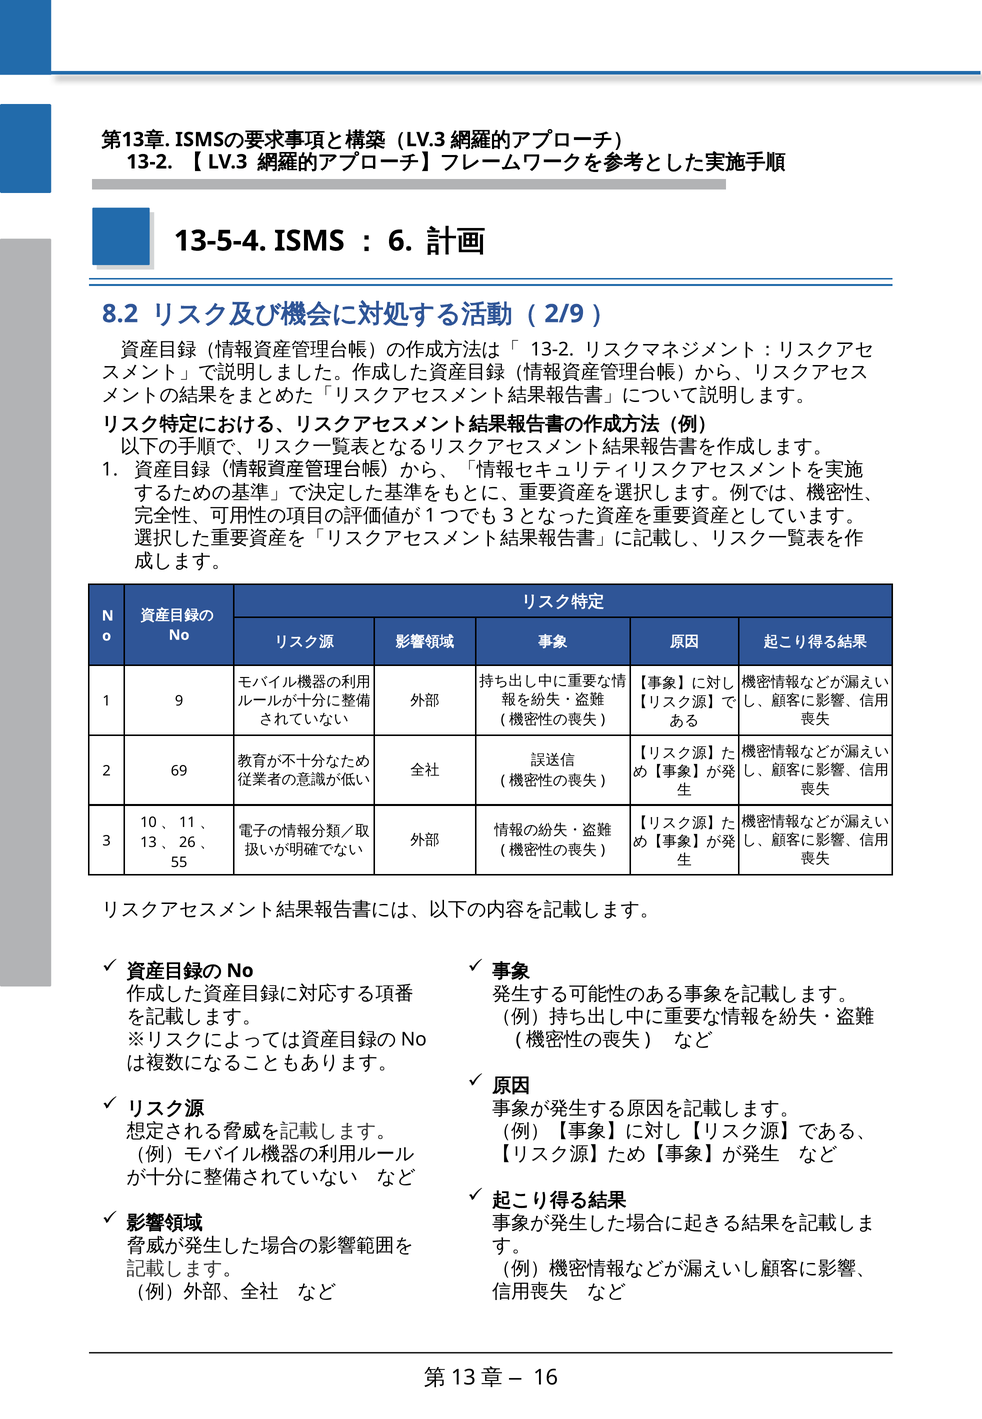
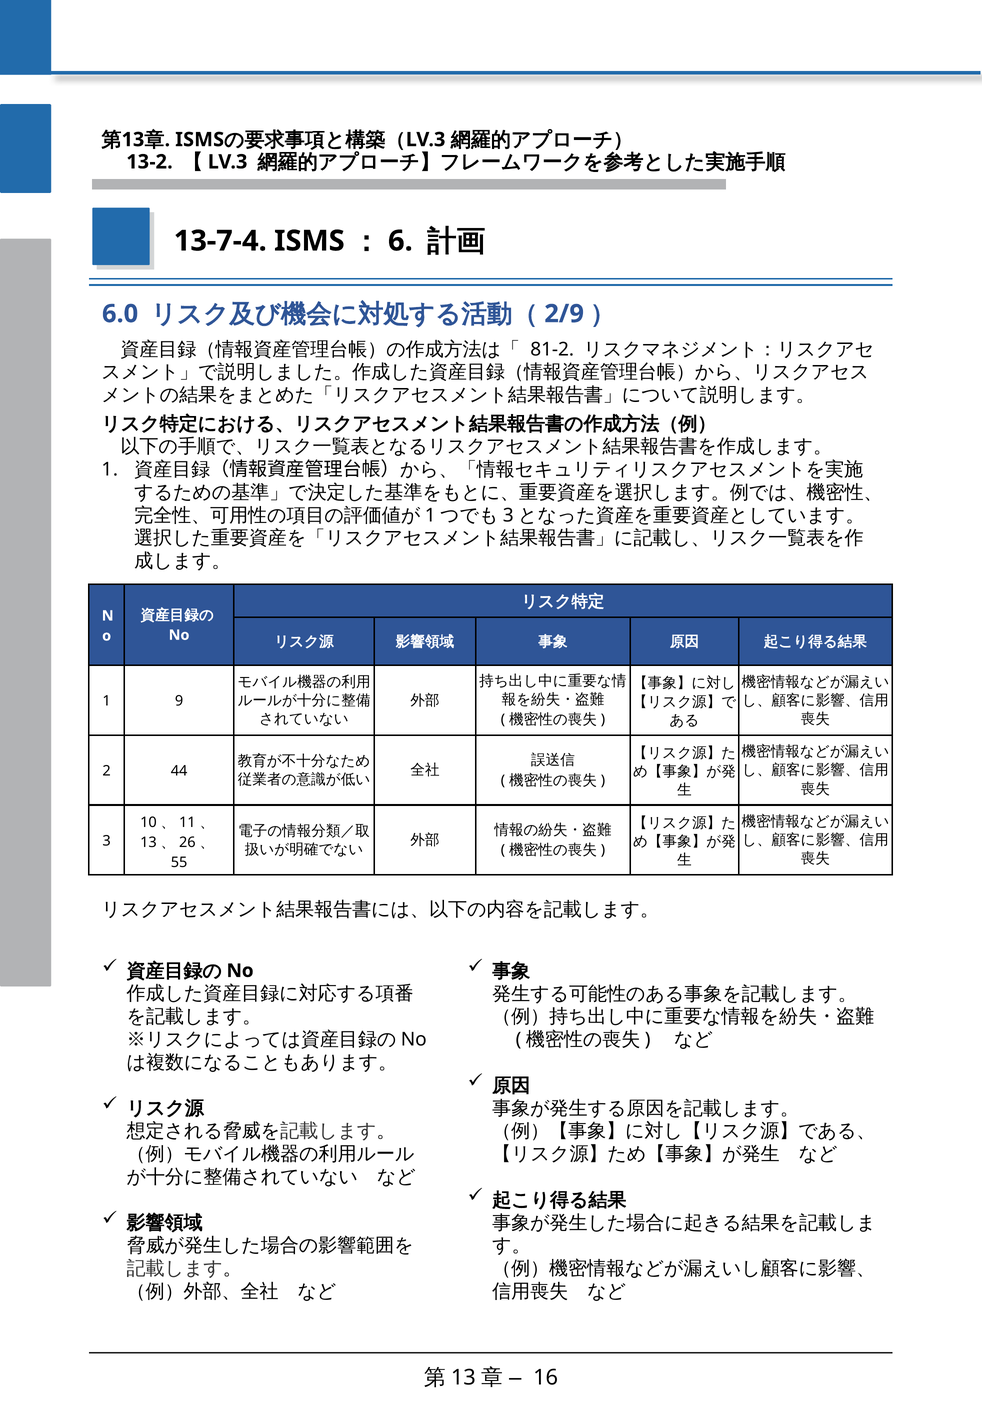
13-5-4: 13-5-4 -> 13-7-4 (220, 241)
8.2: 8.2 -> 6.0 (120, 314)
13-2: 13-2 -> 81-2 (552, 349)
69: 69 -> 44 (179, 771)
